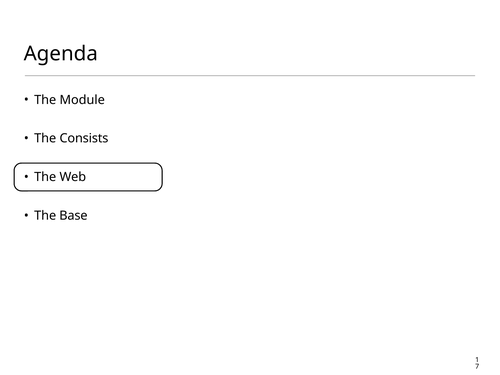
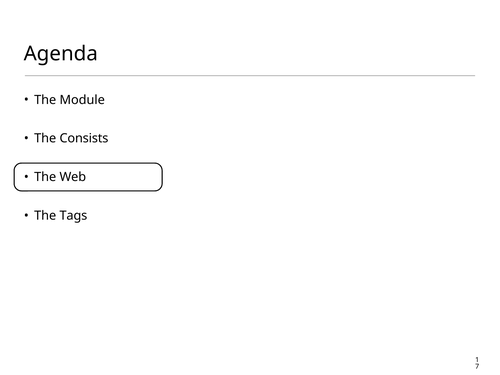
Base: Base -> Tags (73, 216)
